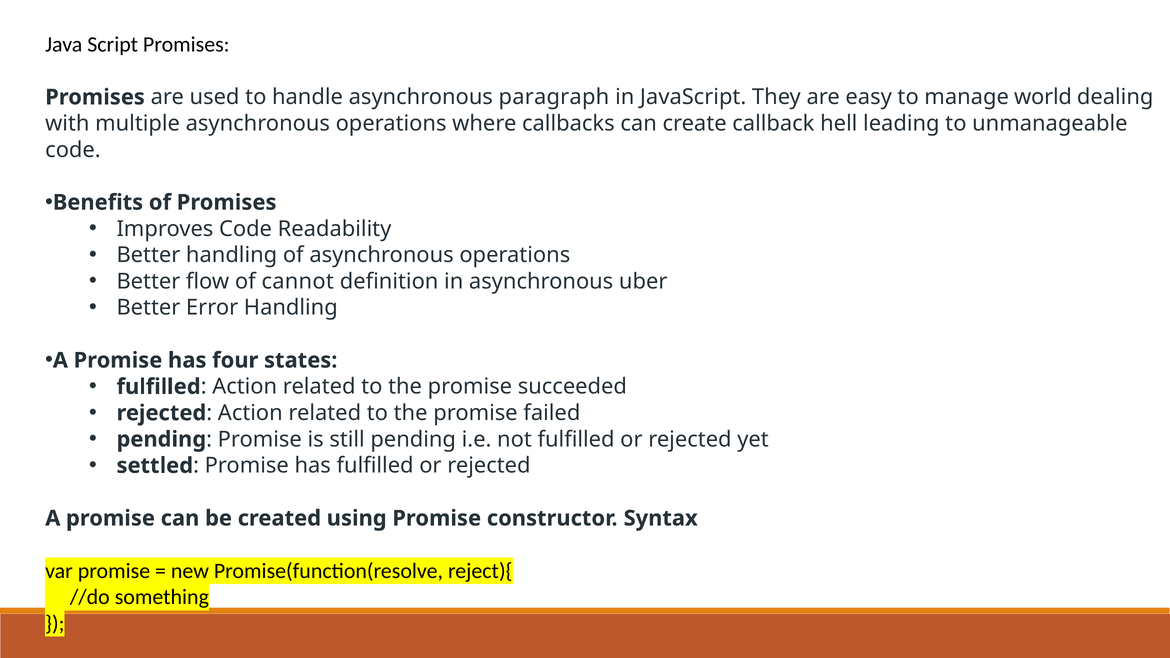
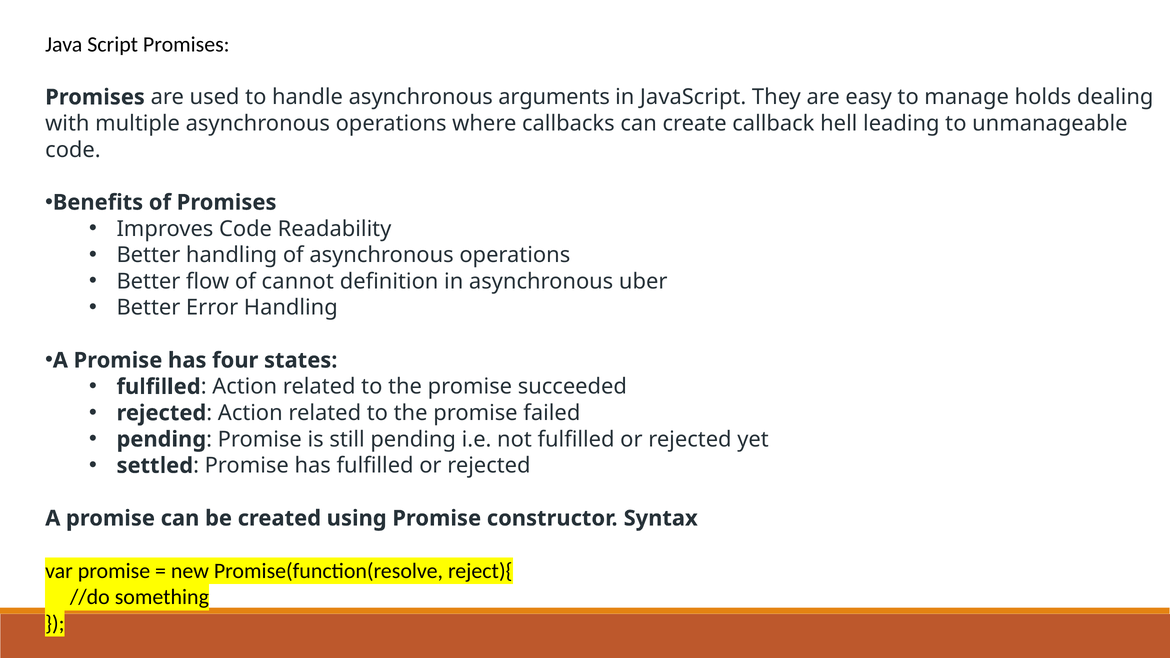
paragraph: paragraph -> arguments (554, 97)
world: world -> holds (1043, 97)
